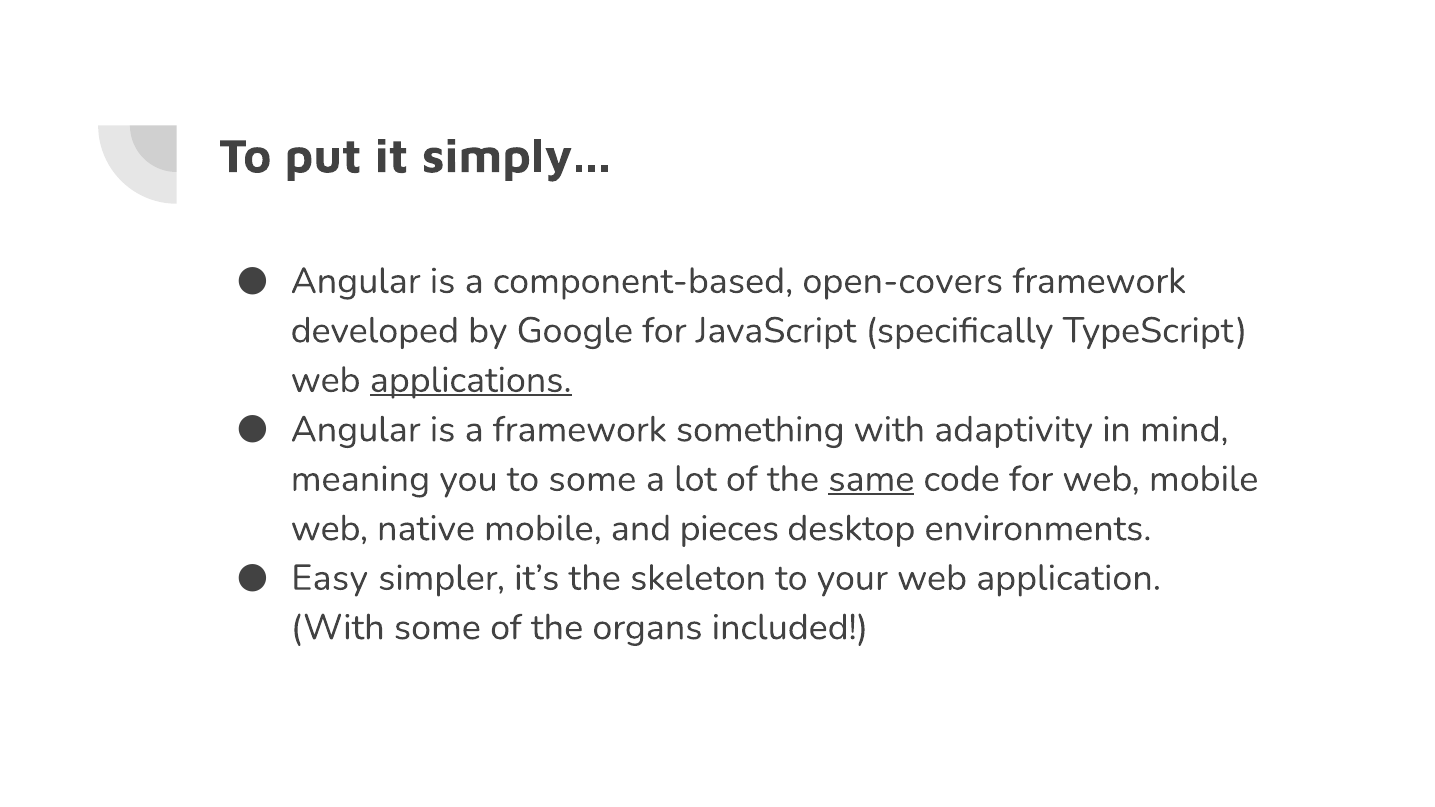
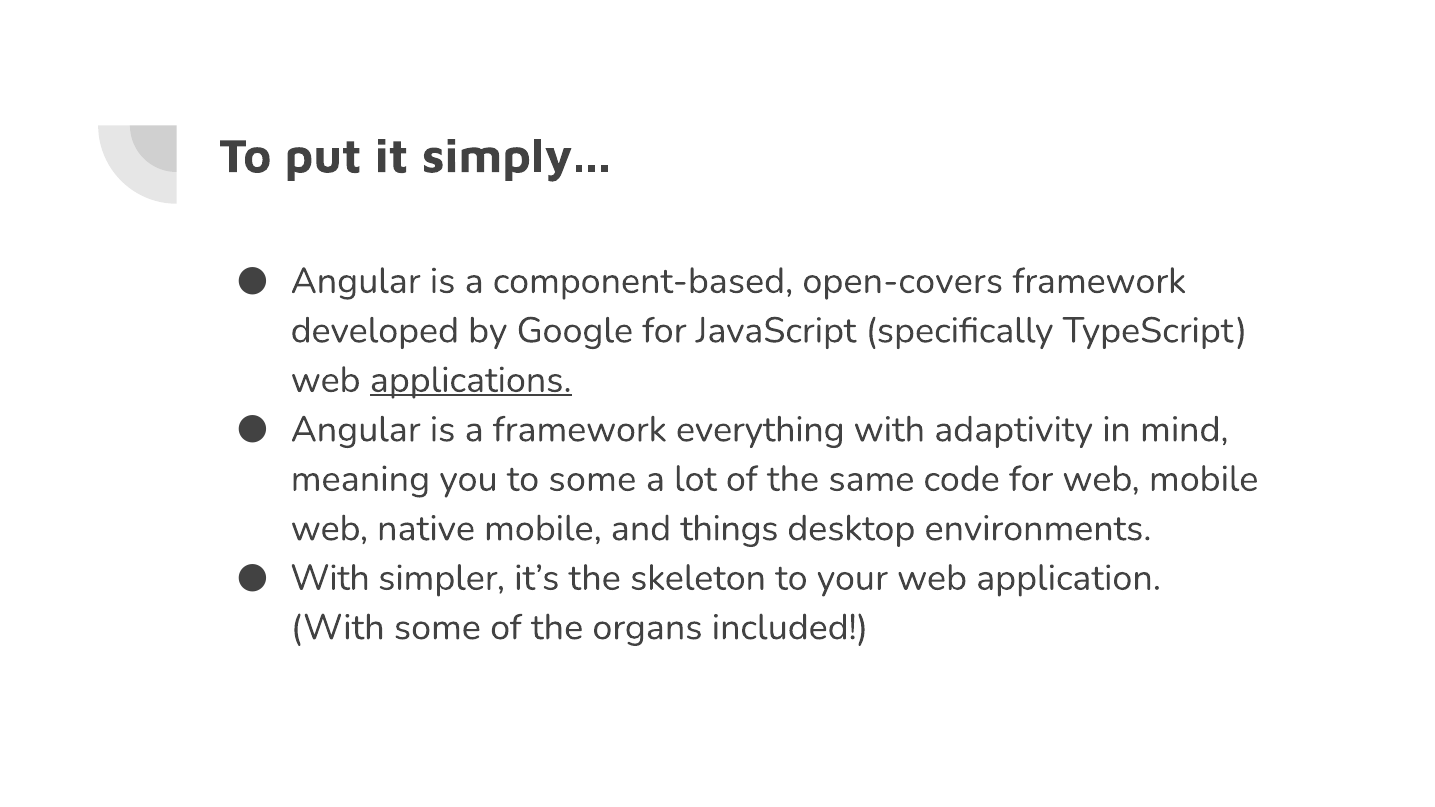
something: something -> everything (760, 430)
same underline: present -> none (871, 479)
pieces: pieces -> things (729, 529)
Easy: Easy -> With (330, 578)
